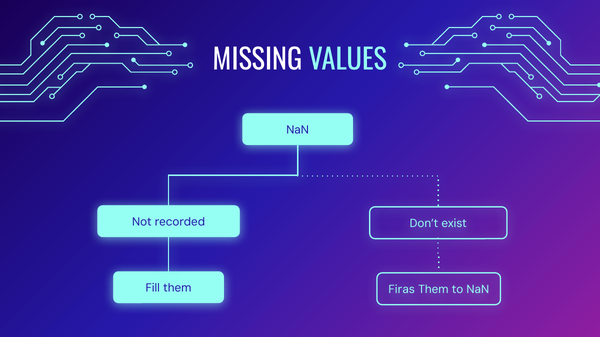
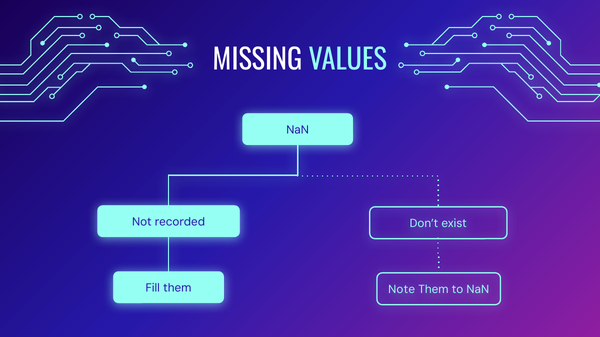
Firas: Firas -> Note (402, 290)
